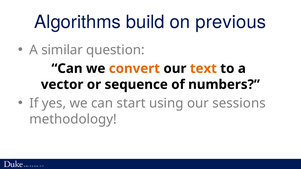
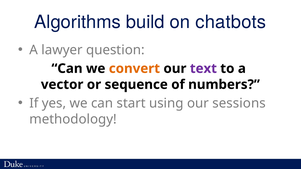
previous: previous -> chatbots (231, 22)
similar: similar -> lawyer (62, 50)
text colour: orange -> purple (203, 69)
